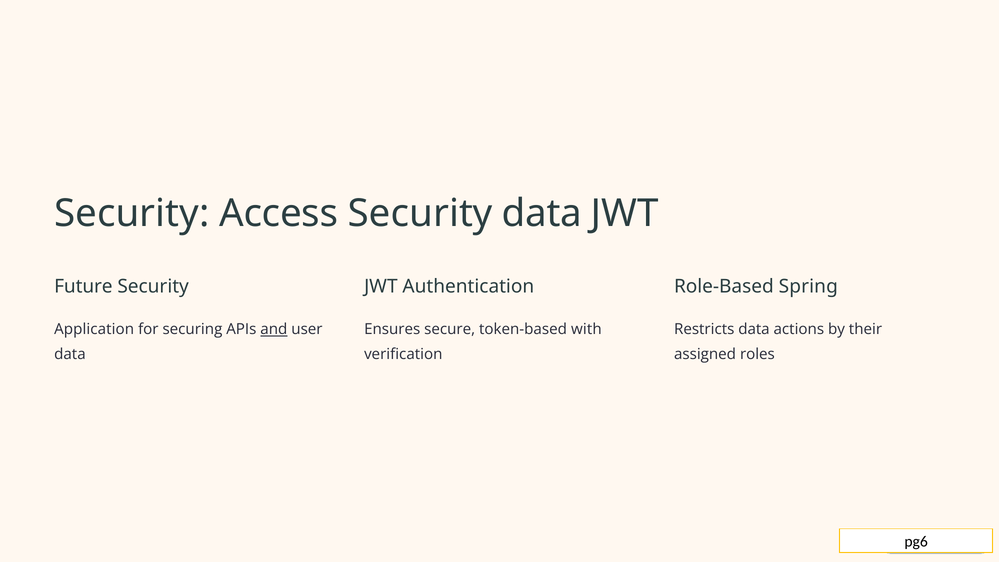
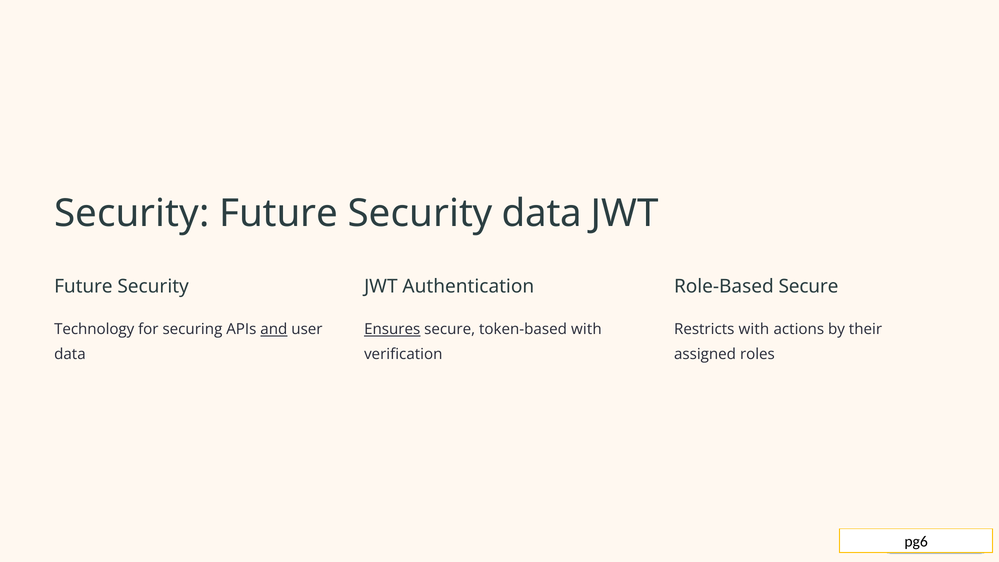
Security Access: Access -> Future (279, 213)
Role-Based Spring: Spring -> Secure (808, 287)
Application: Application -> Technology (94, 329)
Ensures underline: none -> present (392, 329)
Restricts data: data -> with (754, 329)
